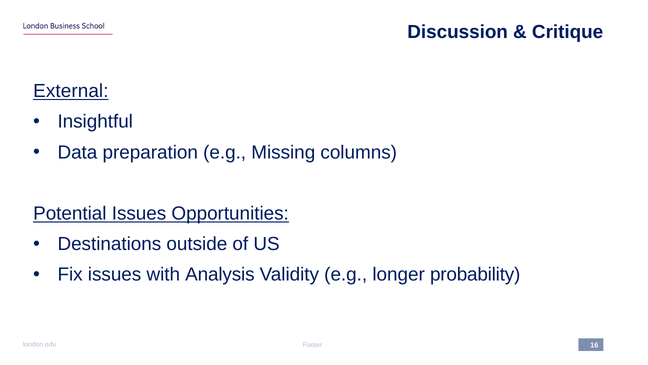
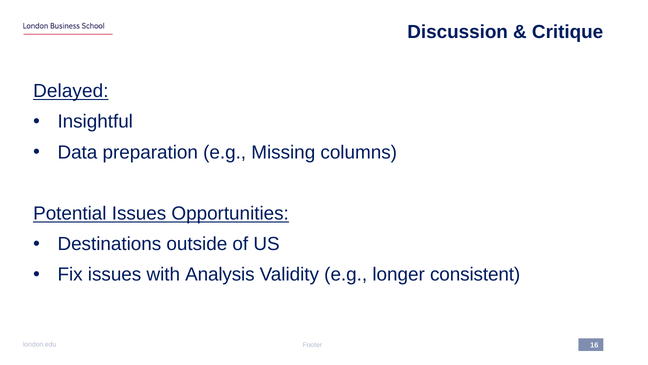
External: External -> Delayed (71, 91)
probability: probability -> consistent (475, 274)
